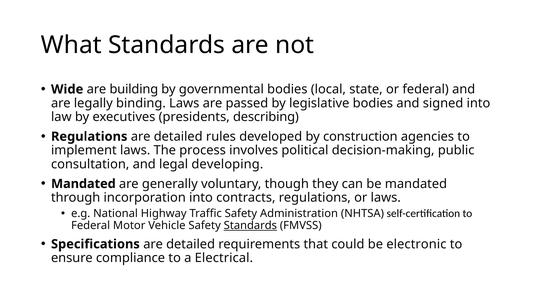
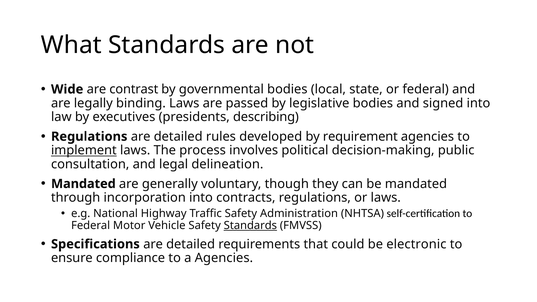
building: building -> contrast (134, 89)
construction: construction -> requirement (360, 137)
implement underline: none -> present (84, 150)
developing: developing -> delineation (227, 164)
a Electrical: Electrical -> Agencies (224, 258)
